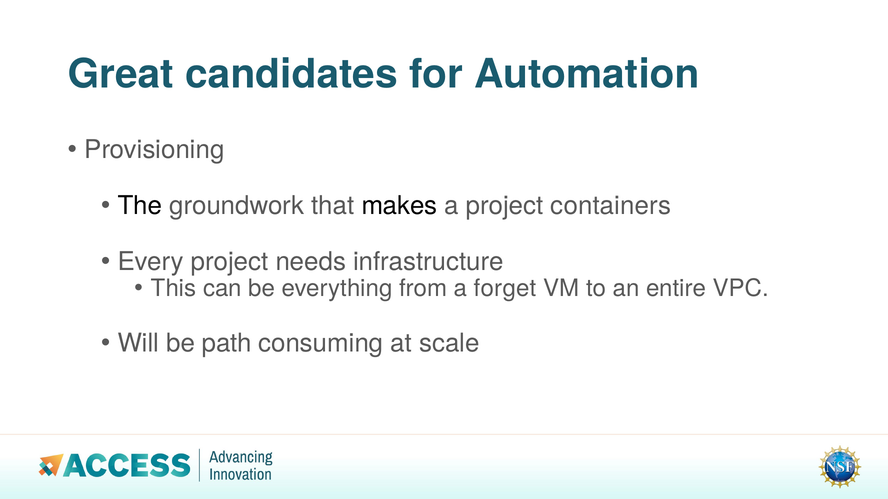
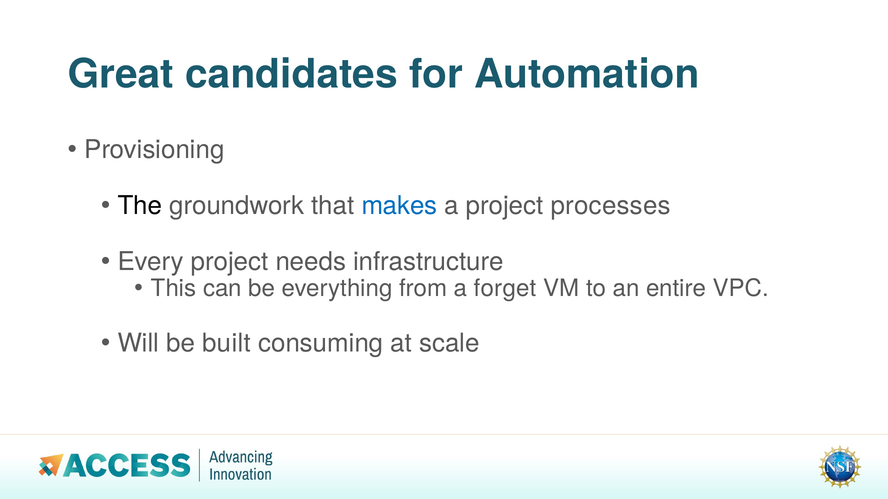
makes colour: black -> blue (399, 206)
containers: containers -> processes (611, 206)
path: path -> built (227, 344)
